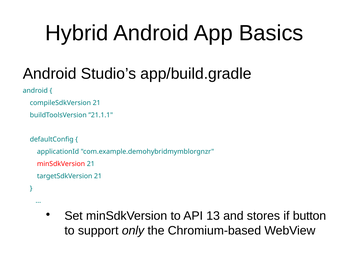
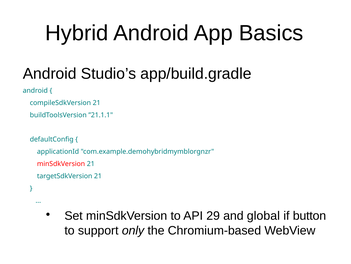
13: 13 -> 29 (213, 215)
stores: stores -> global (263, 215)
